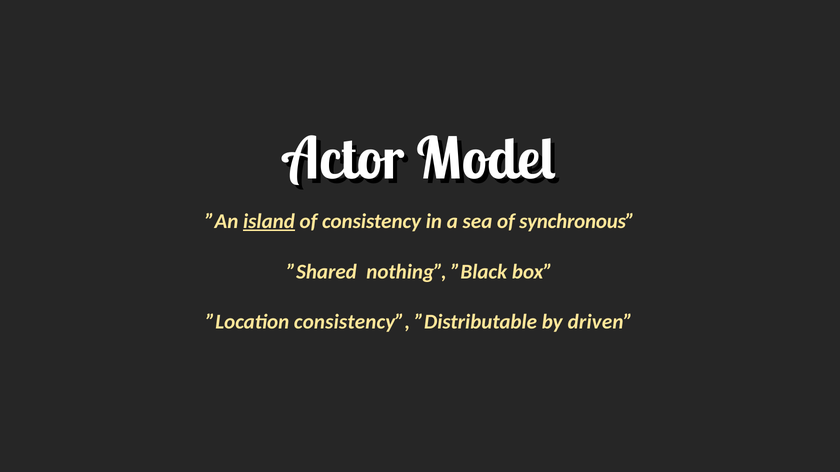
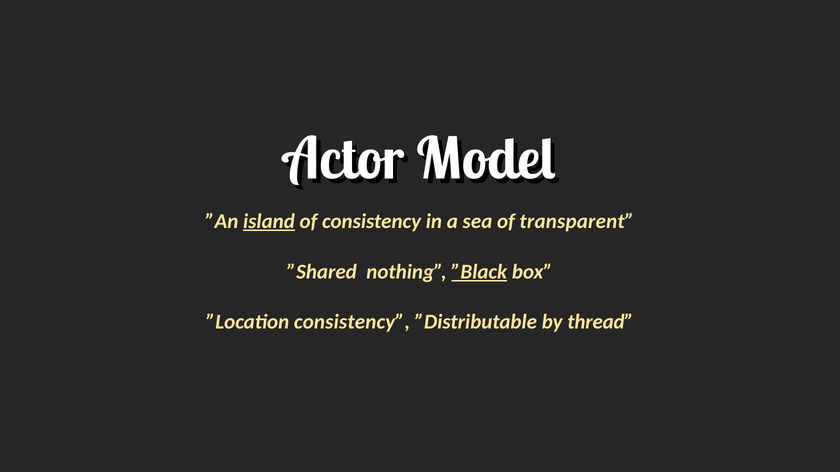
synchronous: synchronous -> transparent (577, 222)
”Black underline: none -> present (479, 272)
driven: driven -> thread (600, 322)
